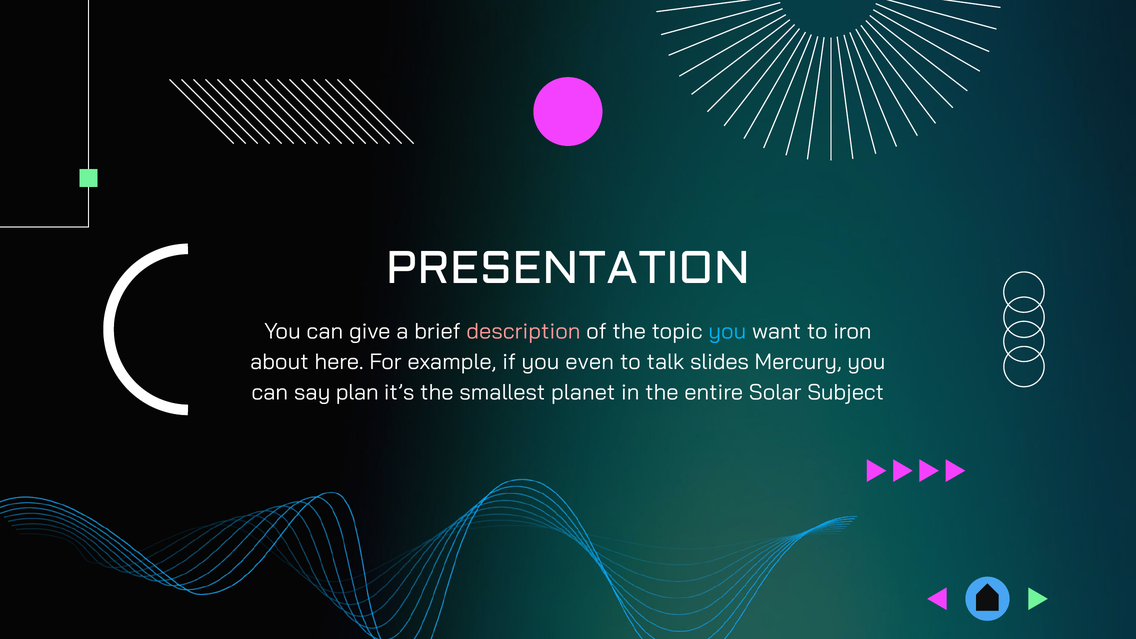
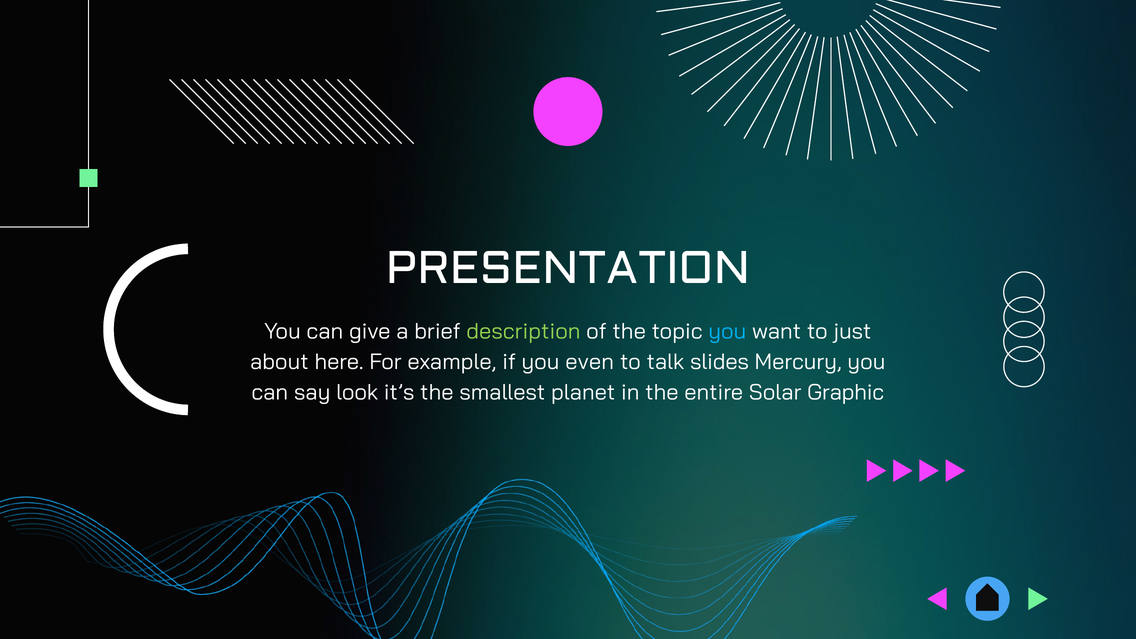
description colour: pink -> light green (523, 332)
iron: iron -> just (852, 332)
plan: plan -> look (357, 393)
Subject: Subject -> Graphic (846, 393)
